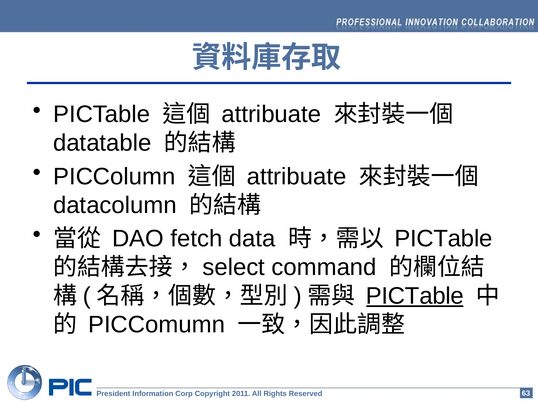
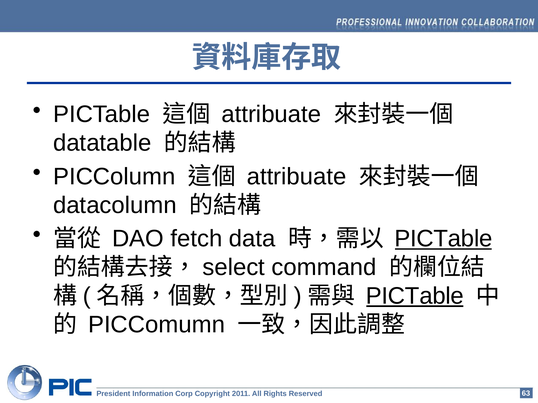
PICTable underline: none -> present (443, 239)
